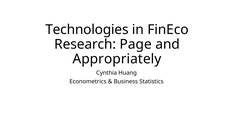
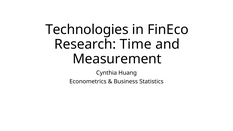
Page: Page -> Time (136, 44)
Appropriately: Appropriately -> Measurement (117, 59)
